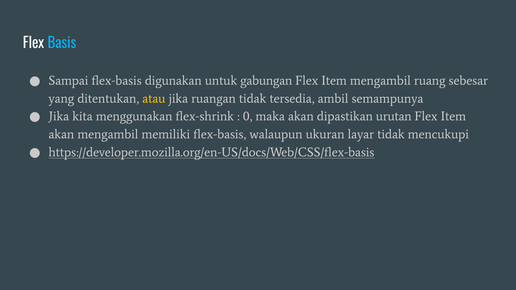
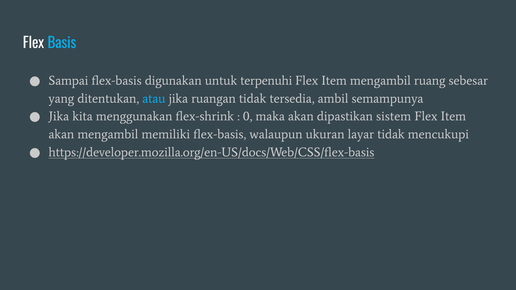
gabungan: gabungan -> terpenuhi (266, 81)
atau colour: yellow -> light blue (154, 99)
urutan: urutan -> sistem (394, 117)
